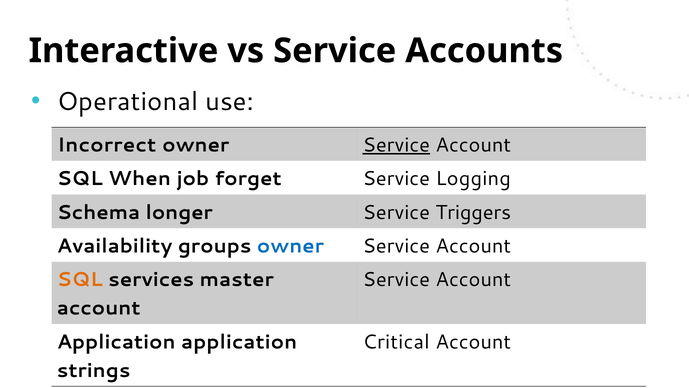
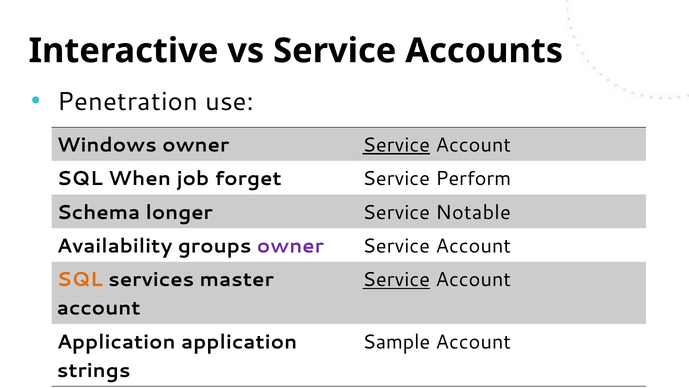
Operational: Operational -> Penetration (128, 102)
Incorrect: Incorrect -> Windows (107, 145)
Logging: Logging -> Perform (473, 179)
Triggers: Triggers -> Notable (473, 212)
owner colour: blue -> purple (290, 246)
Service underline: none -> present (396, 279)
Critical: Critical -> Sample (396, 342)
